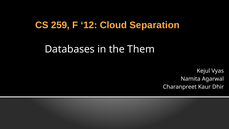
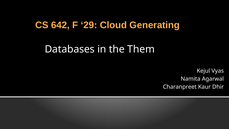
259: 259 -> 642 (60, 25)
12: 12 -> 29 (89, 25)
Separation: Separation -> Generating (155, 25)
